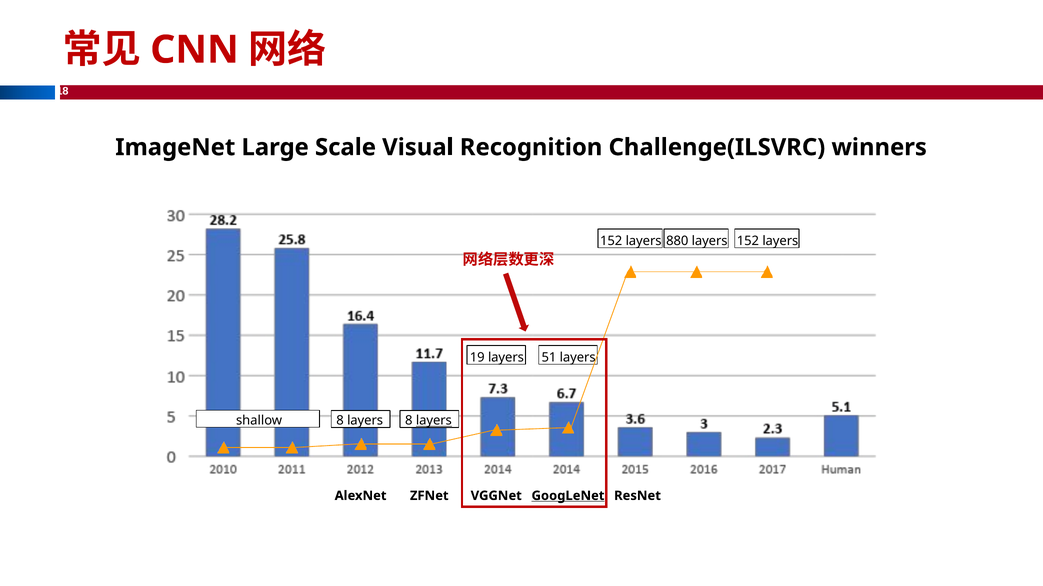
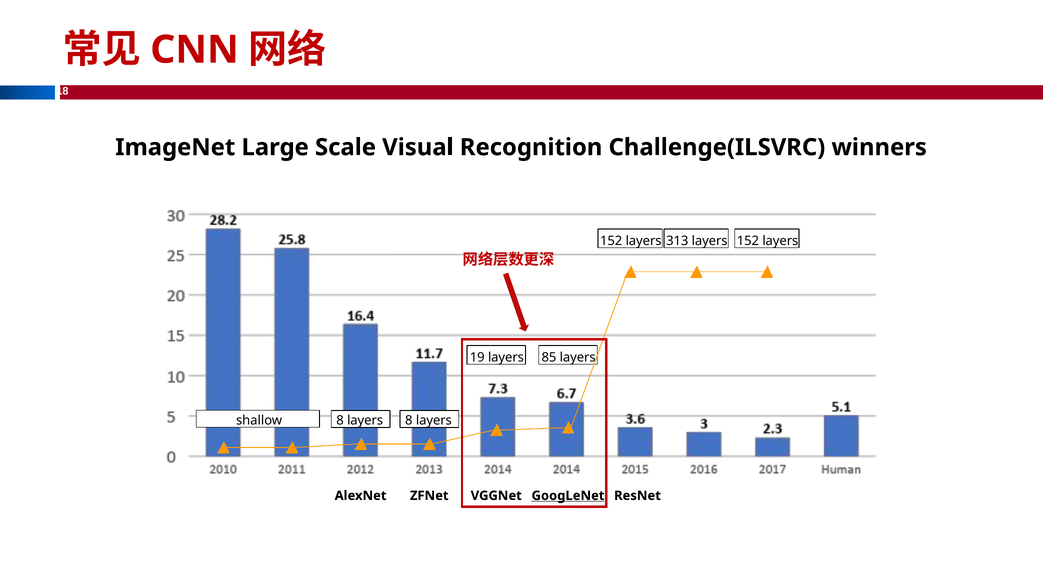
880: 880 -> 313 (677, 241)
51: 51 -> 85 (549, 358)
layers underline: present -> none (434, 421)
